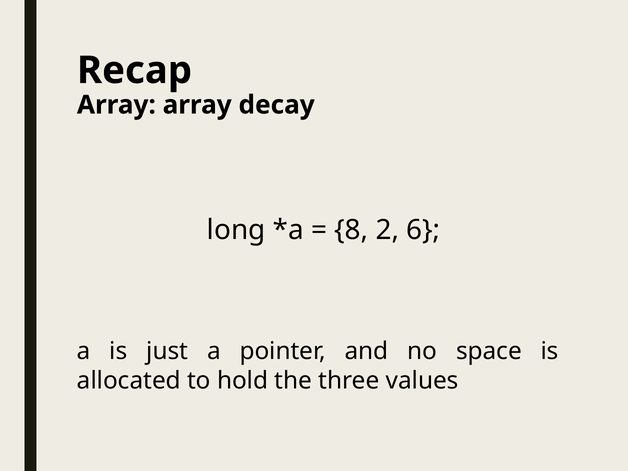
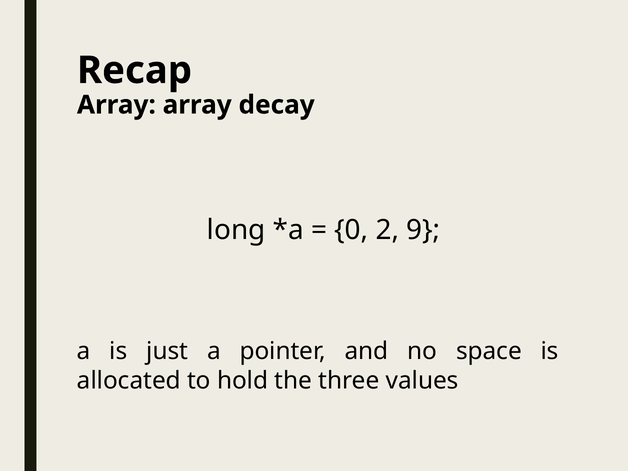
8: 8 -> 0 (351, 230)
6: 6 -> 9 (423, 230)
